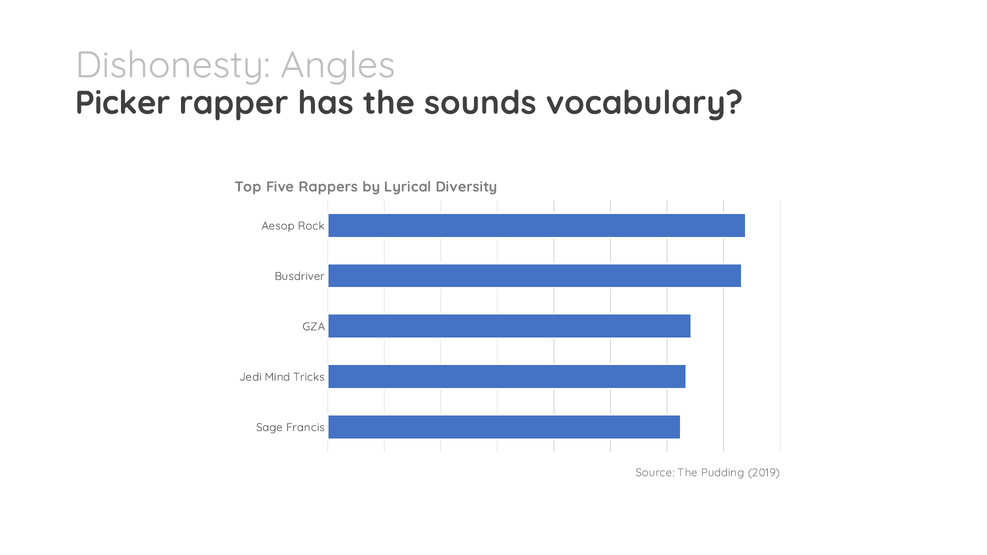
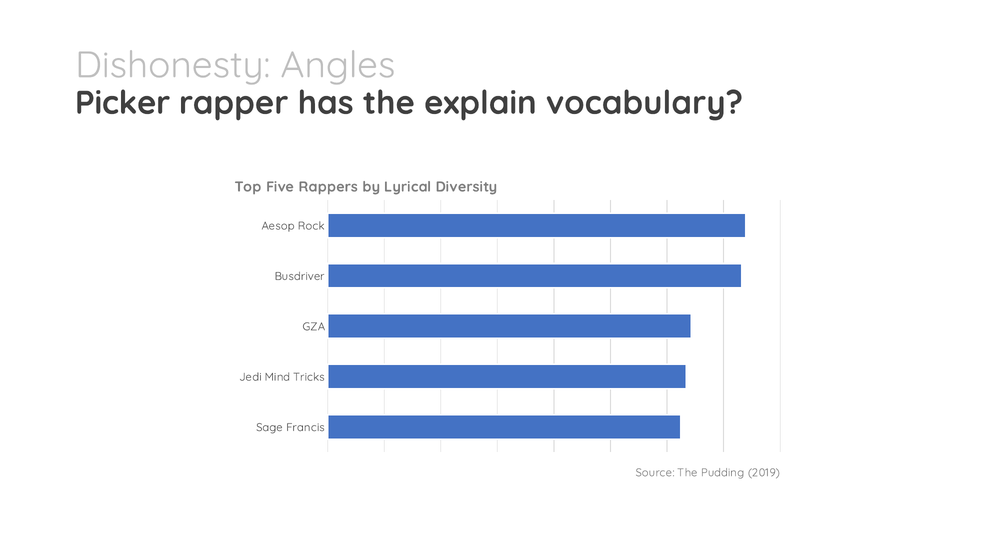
sounds: sounds -> explain (480, 103)
